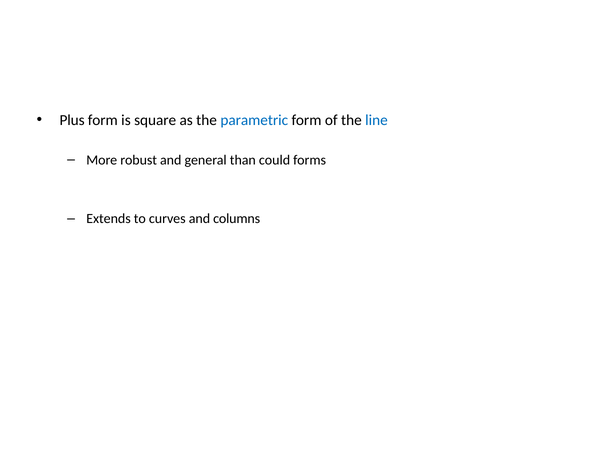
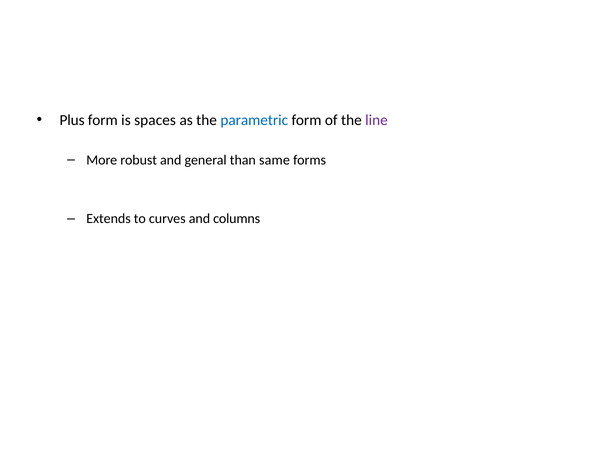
square: square -> spaces (155, 120)
line colour: blue -> purple (376, 120)
could: could -> same (274, 160)
